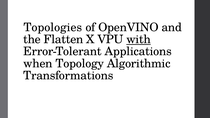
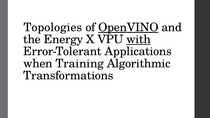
OpenVINO underline: none -> present (128, 27)
Flatten: Flatten -> Energy (63, 39)
Topology: Topology -> Training (80, 64)
